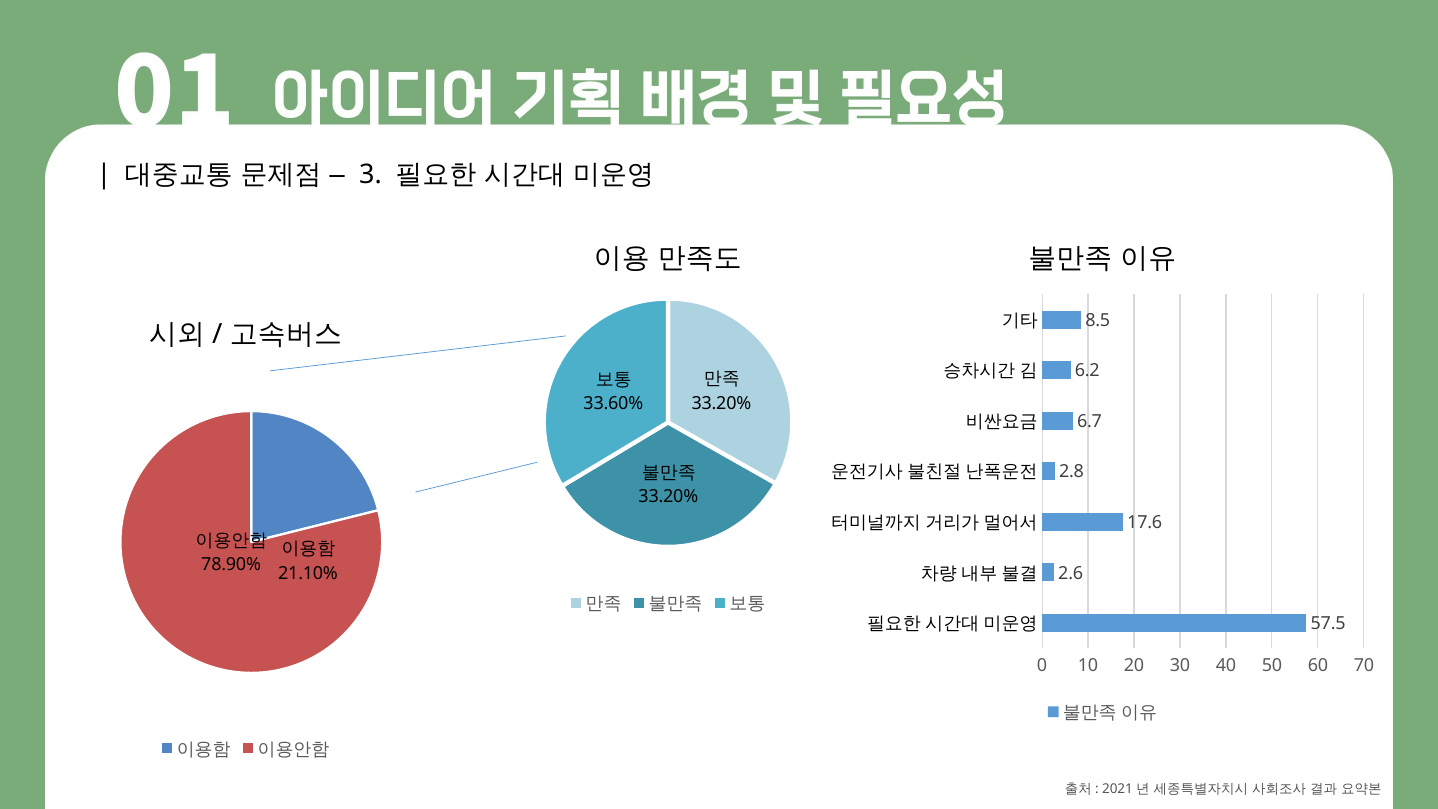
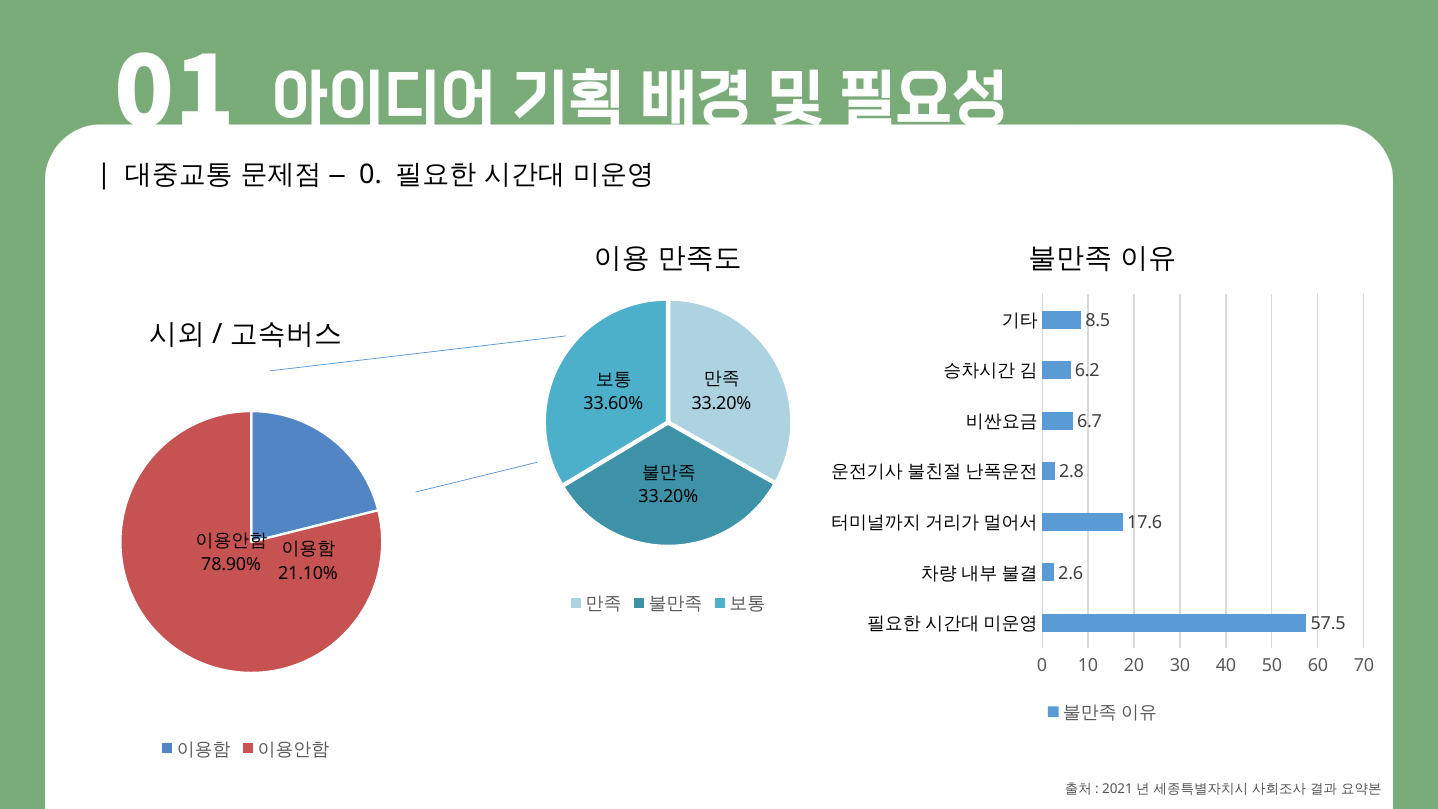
3: 3 -> 0 (371, 175)
